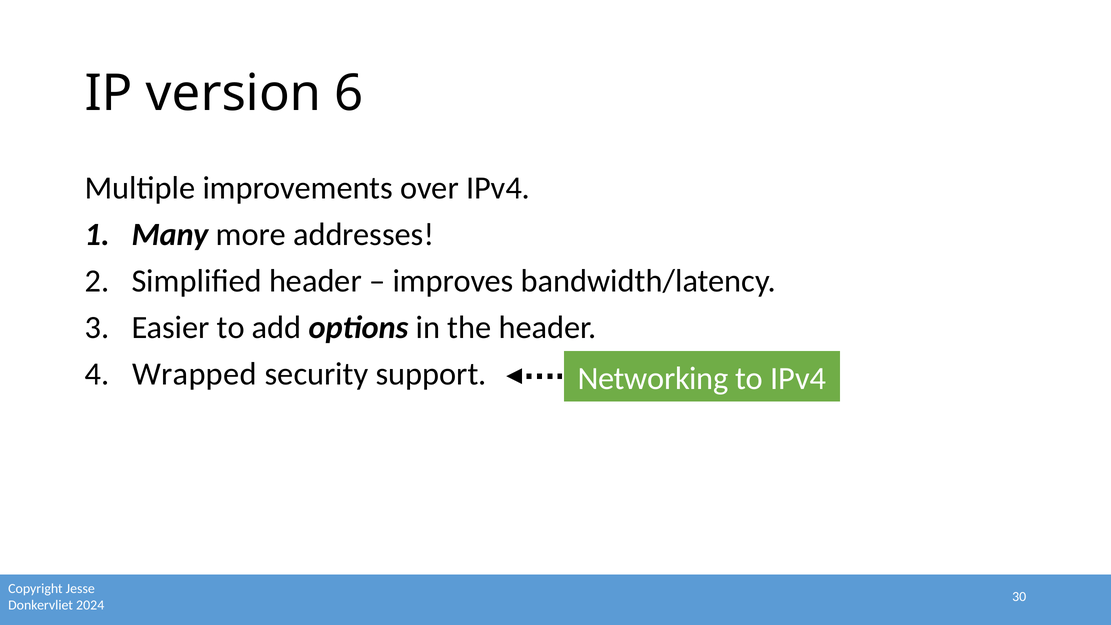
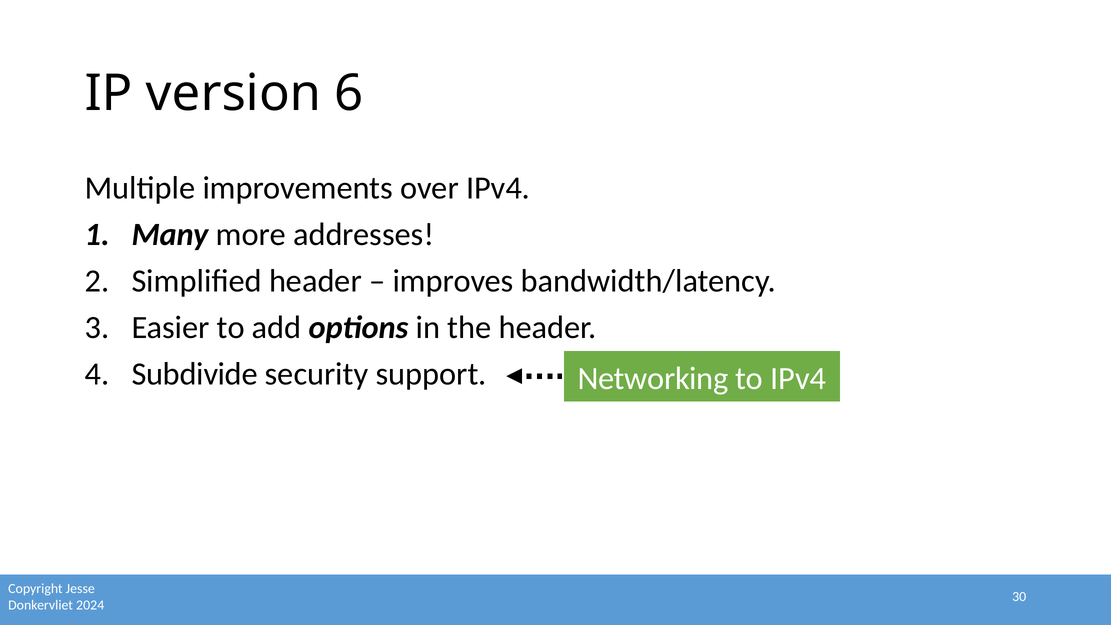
Wrapped: Wrapped -> Subdivide (195, 374)
